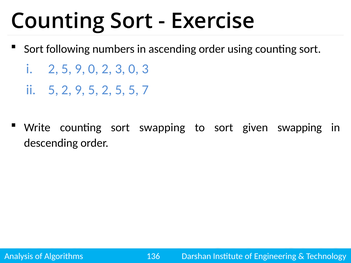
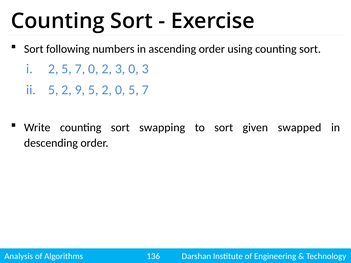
2 5 9: 9 -> 7 (80, 69)
5 2 5: 5 -> 0 (120, 90)
given swapping: swapping -> swapped (300, 128)
